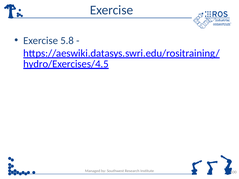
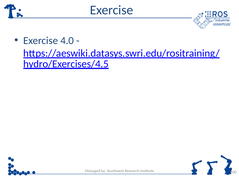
5.8: 5.8 -> 4.0 (67, 41)
